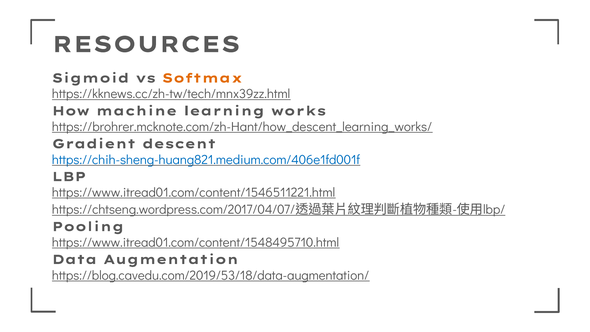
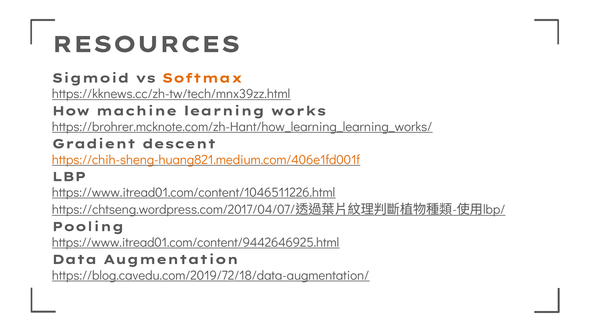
https://brohrer.mcknote.com/zh-Hant/how_descent_learning_works/: https://brohrer.mcknote.com/zh-Hant/how_descent_learning_works/ -> https://brohrer.mcknote.com/zh-Hant/how_learning_learning_works/ (242, 127)
https://chih-sheng-huang821.medium.com/406e1fd001f colour: blue -> orange (206, 160)
https://www.itread01.com/content/1546511221.html: https://www.itread01.com/content/1546511221.html -> https://www.itread01.com/content/1046511226.html (194, 192)
https://www.itread01.com/content/1548495710.html: https://www.itread01.com/content/1548495710.html -> https://www.itread01.com/content/9442646925.html (196, 242)
https://blog.cavedu.com/2019/53/18/data-augmentation/: https://blog.cavedu.com/2019/53/18/data-augmentation/ -> https://blog.cavedu.com/2019/72/18/data-augmentation/ (211, 275)
